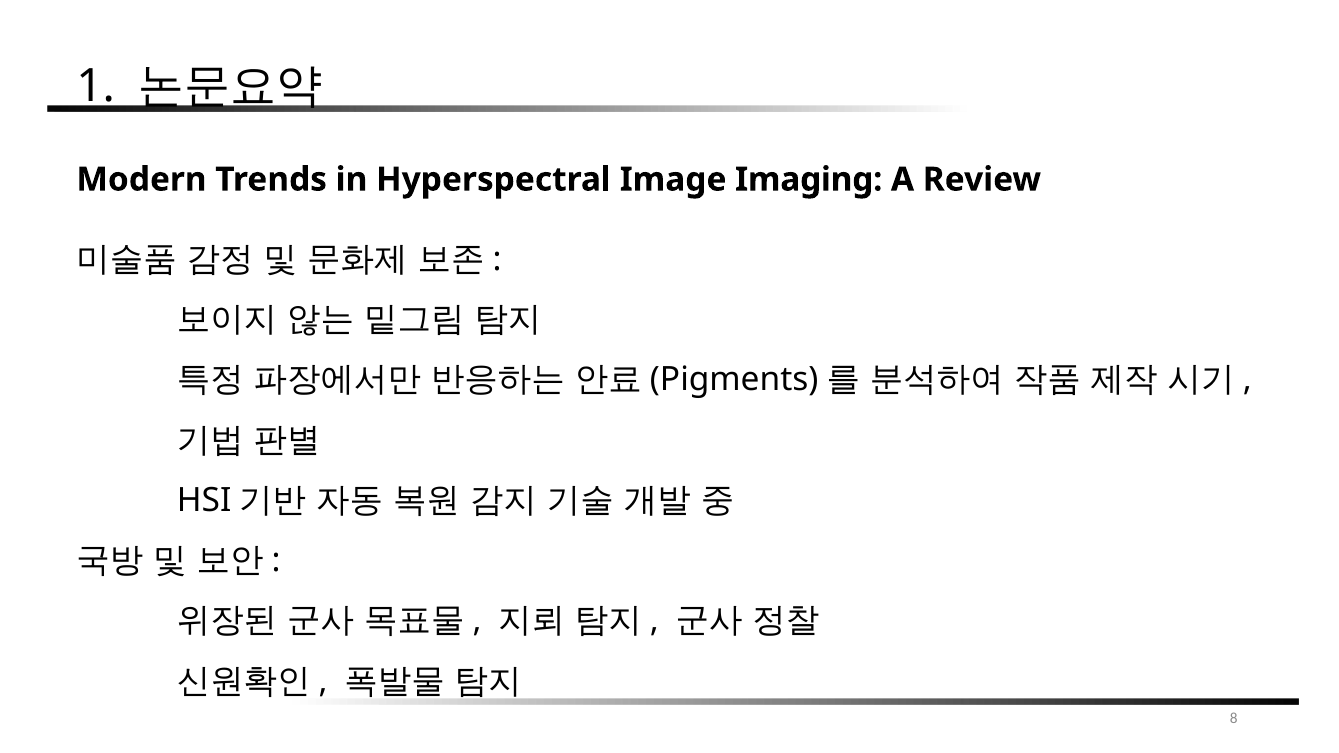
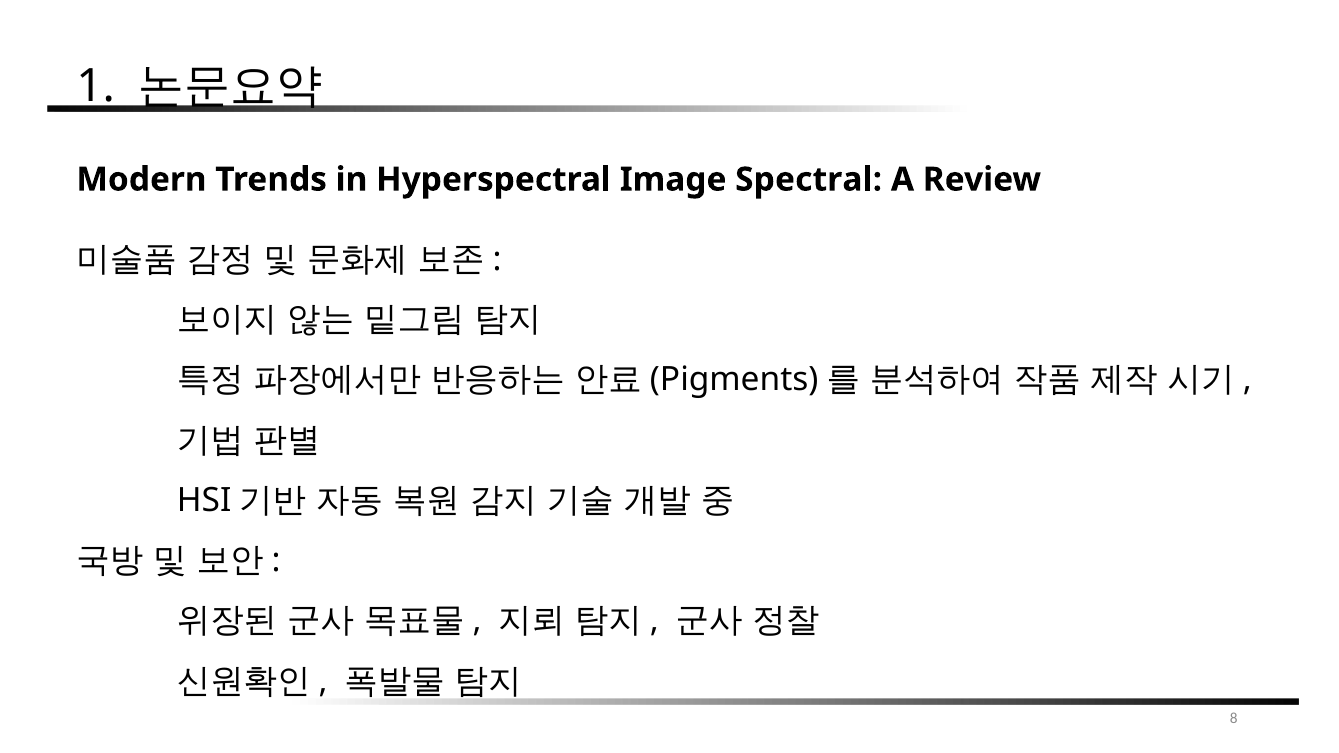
Imaging: Imaging -> Spectral (809, 180)
